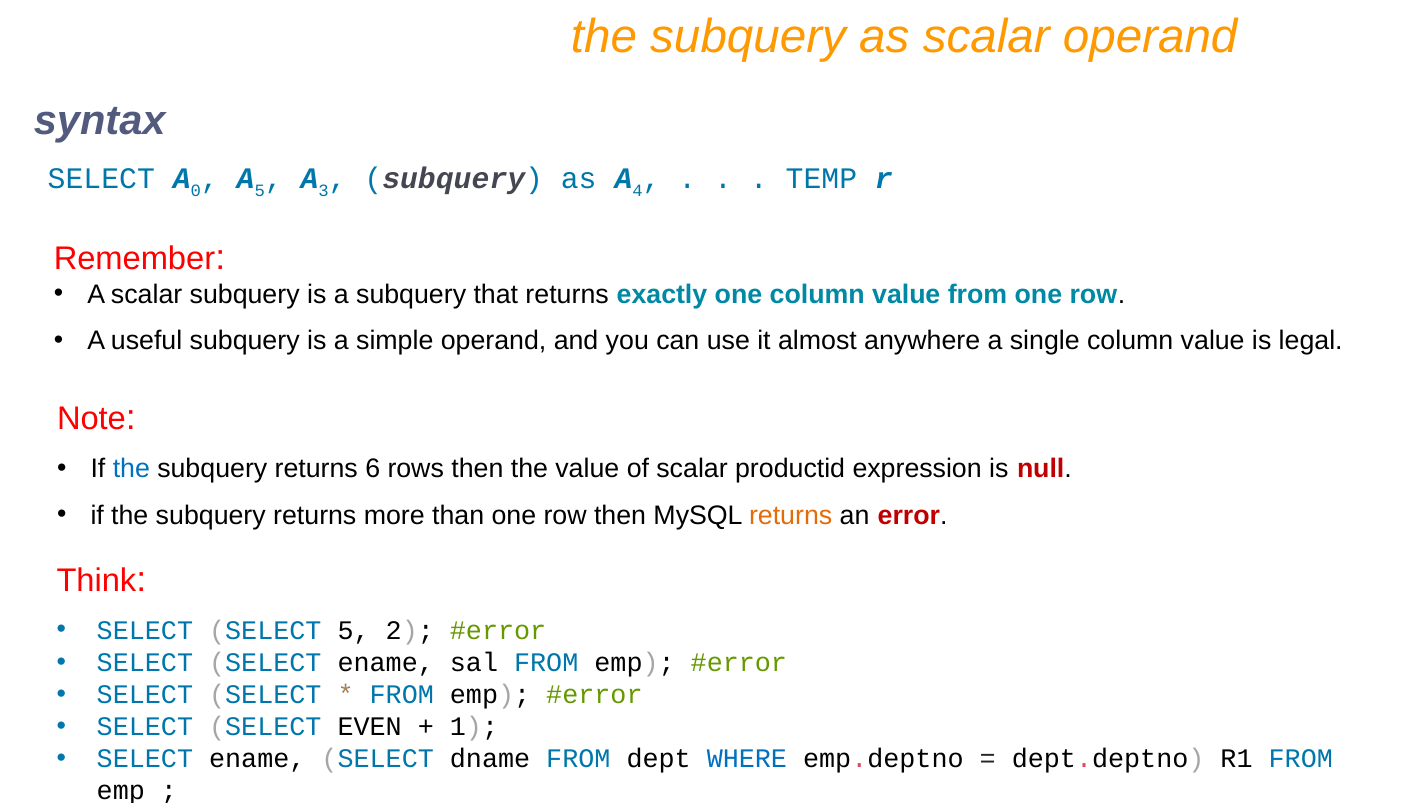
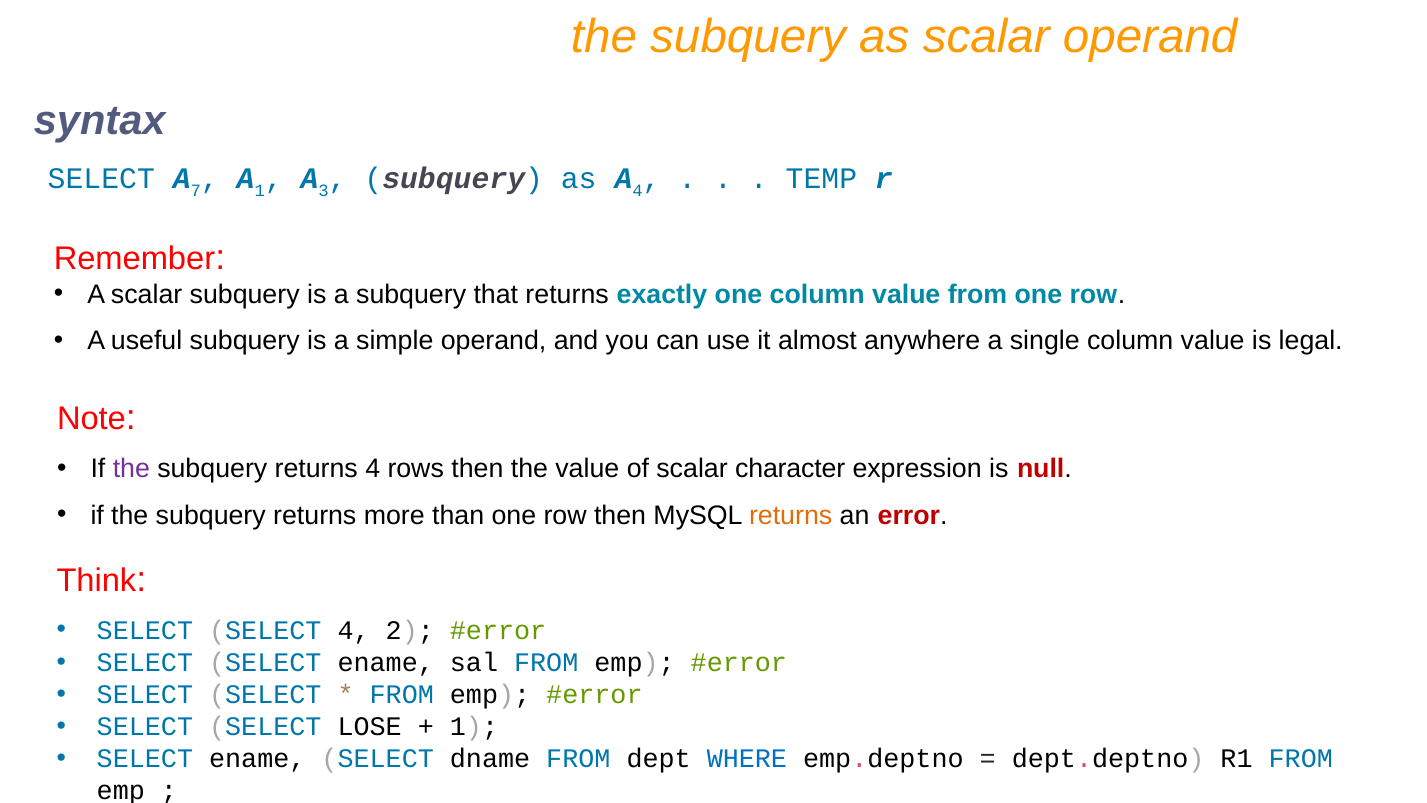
0: 0 -> 7 (196, 191)
A 5: 5 -> 1 (260, 191)
the colour: blue -> purple (131, 469)
returns 6: 6 -> 4 (373, 469)
productid: productid -> character (790, 469)
SELECT 5: 5 -> 4 (354, 630)
EVEN: EVEN -> LOSE (370, 727)
